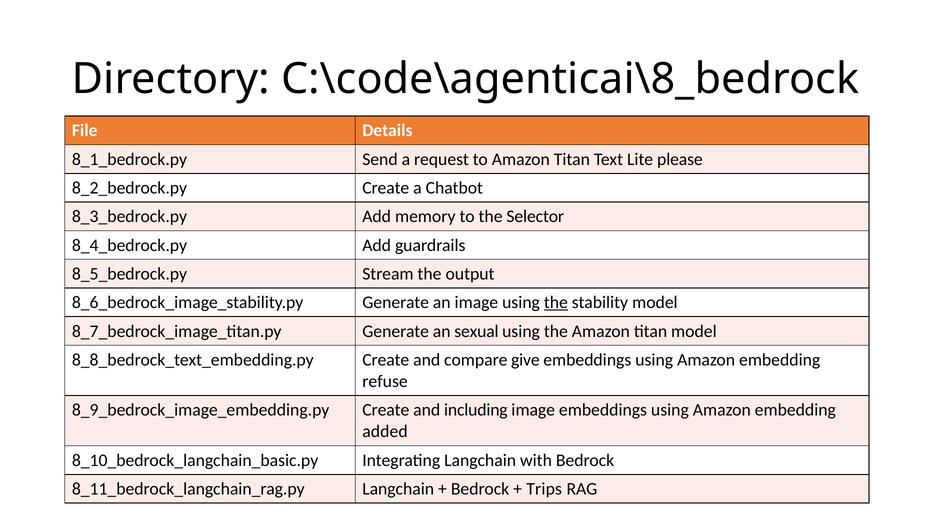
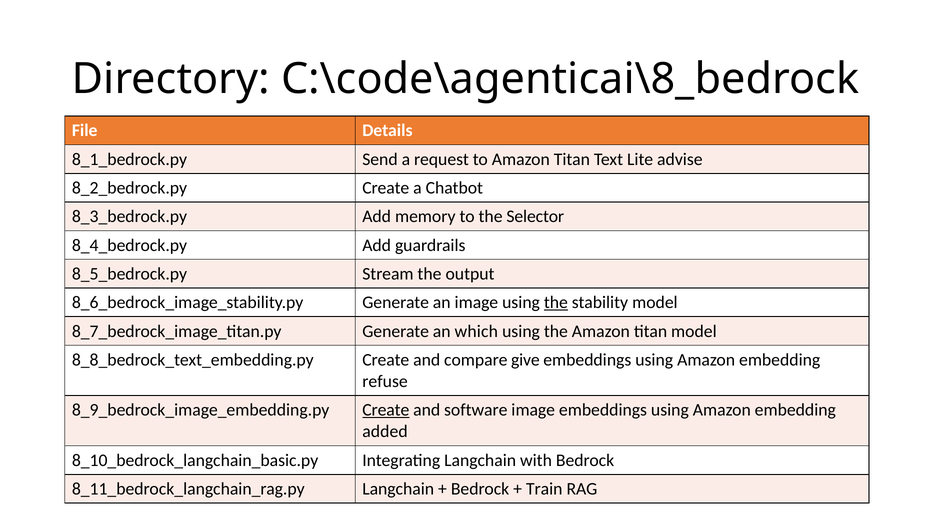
please: please -> advise (680, 159)
sexual: sexual -> which (476, 331)
Create underline: none -> present (386, 410)
including: including -> software (476, 410)
Trips: Trips -> Train (544, 489)
